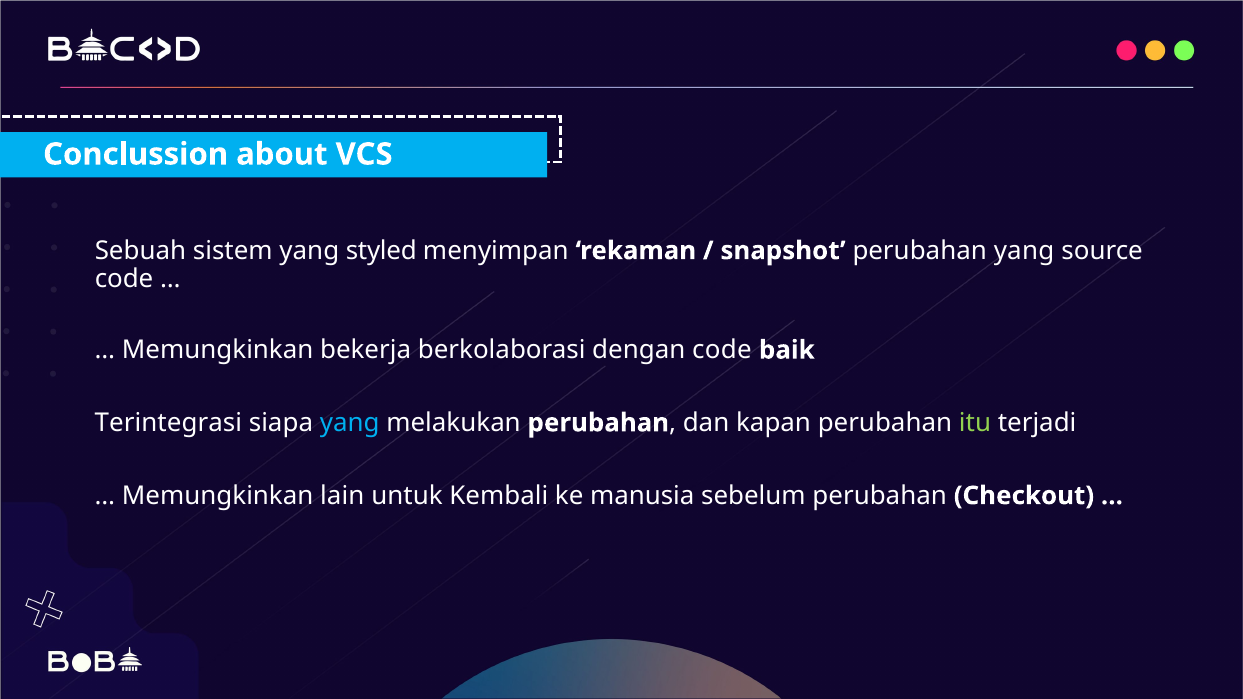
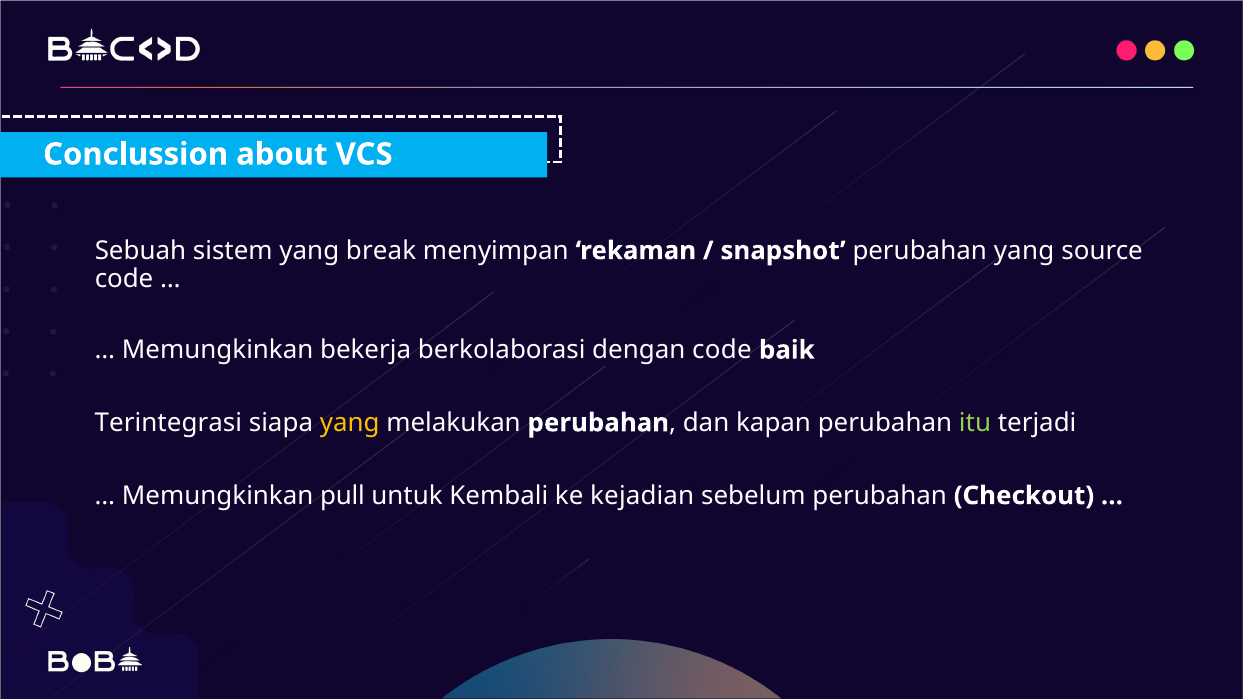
styled: styled -> break (381, 251)
yang colour: light blue -> yellow (350, 423)
lain: lain -> pull (342, 496)
manusia: manusia -> kejadian (642, 496)
